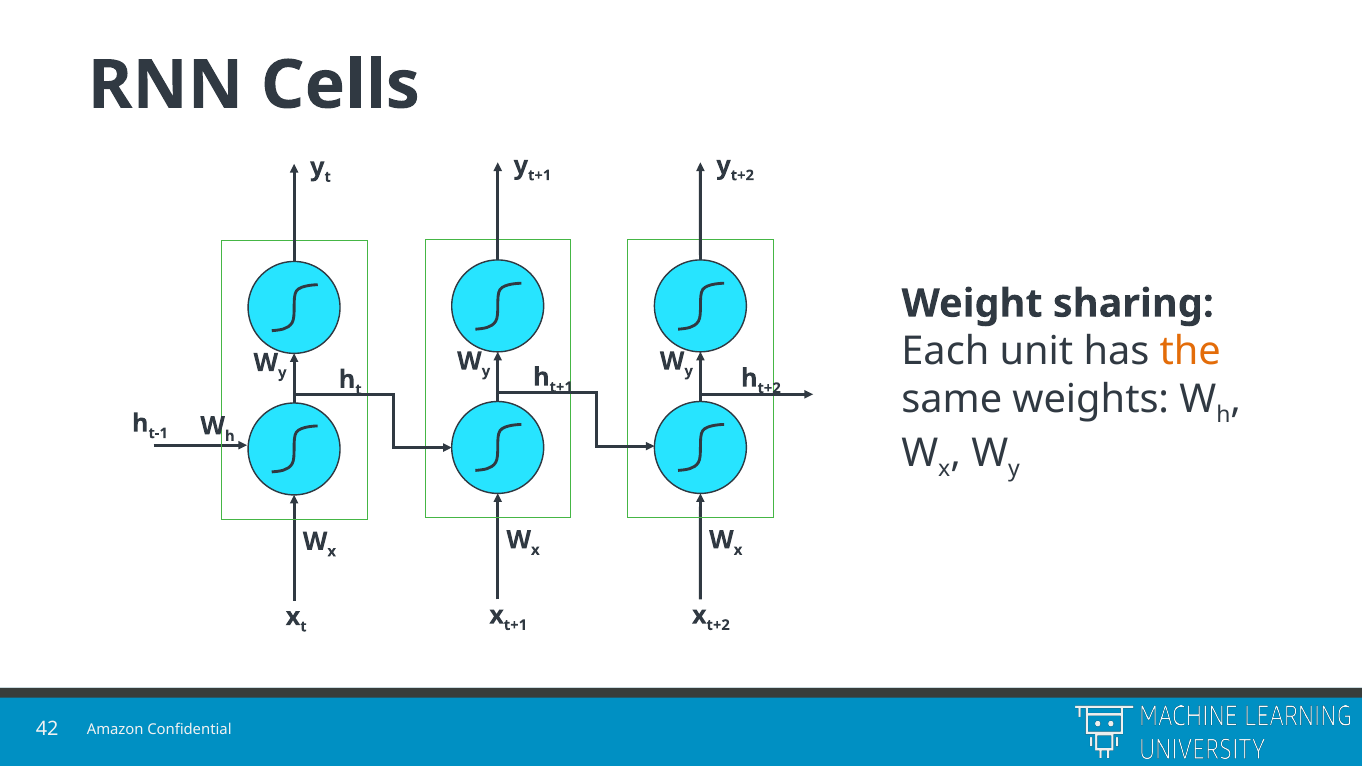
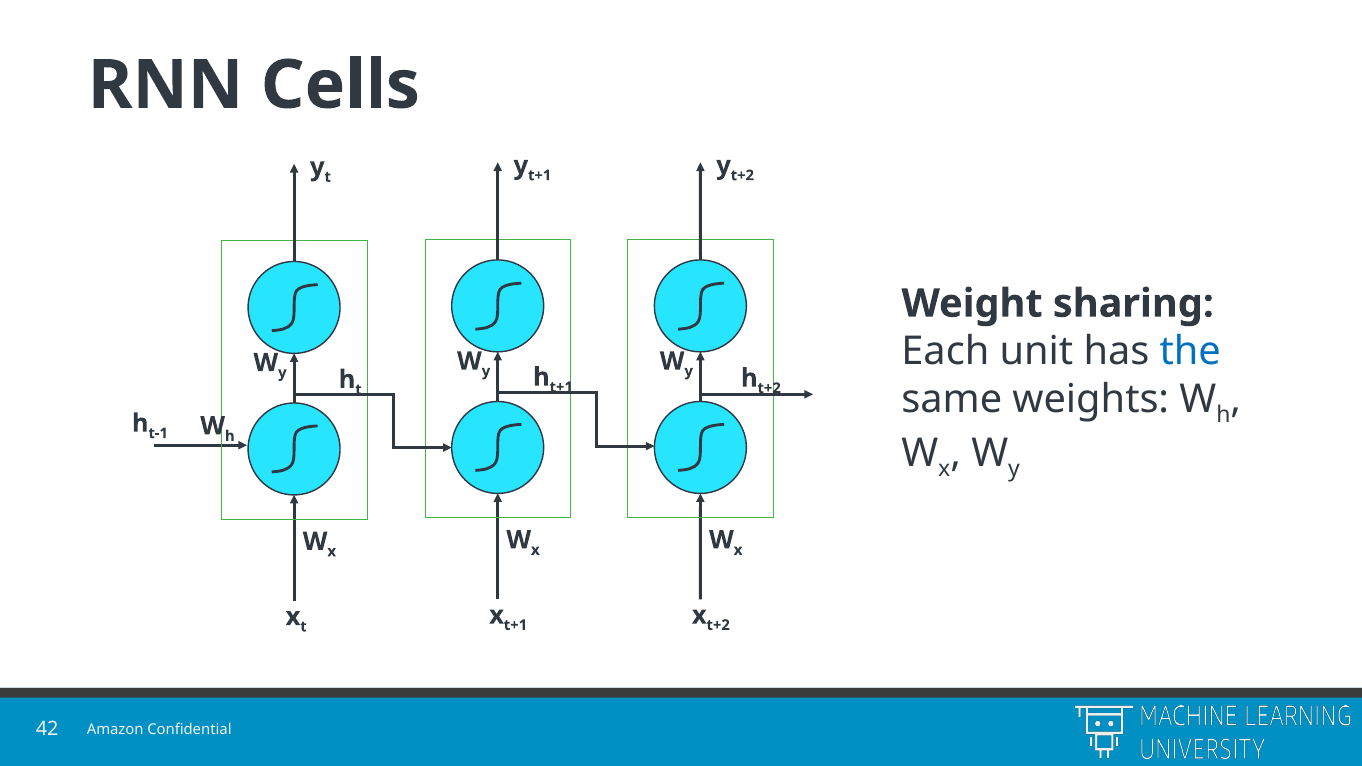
the colour: orange -> blue (1190, 351)
